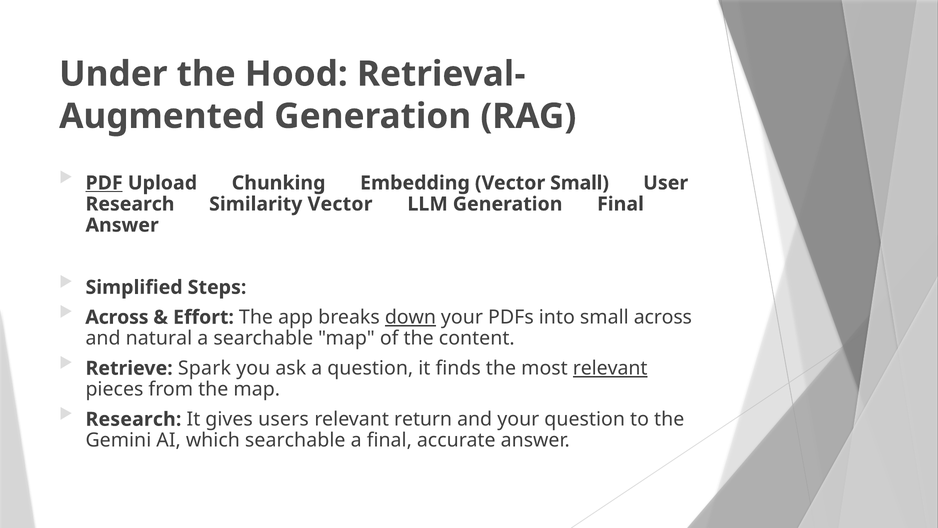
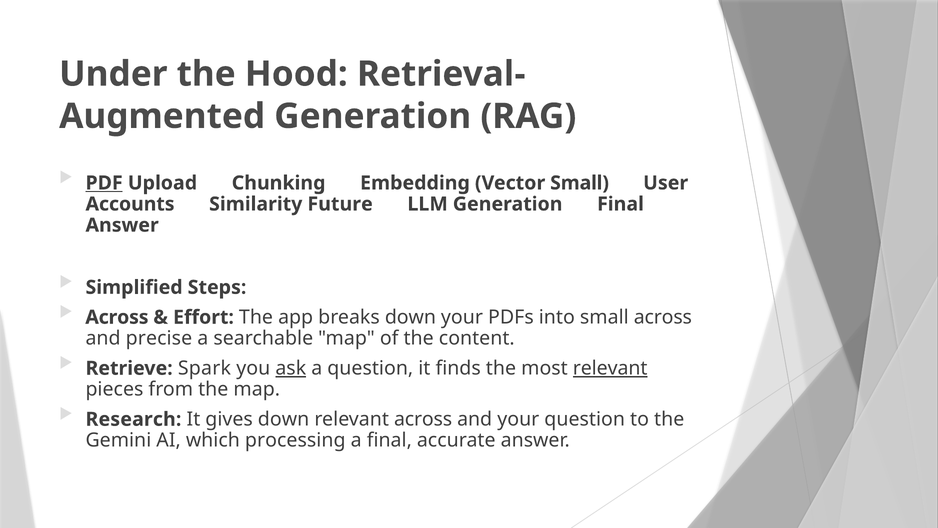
Research: Research -> Accounts (130, 204)
Similarity Vector: Vector -> Future (340, 204)
down underline: present -> none (410, 317)
natural: natural -> precise (159, 338)
ask underline: none -> present (291, 368)
gives users: users -> down (284, 419)
relevant return: return -> across (423, 419)
which searchable: searchable -> processing (295, 440)
